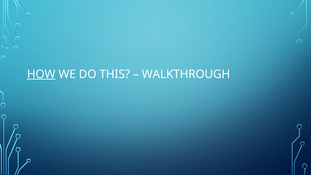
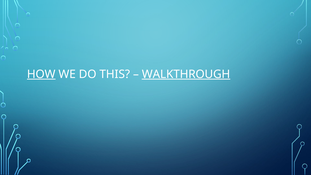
WALKTHROUGH underline: none -> present (186, 74)
